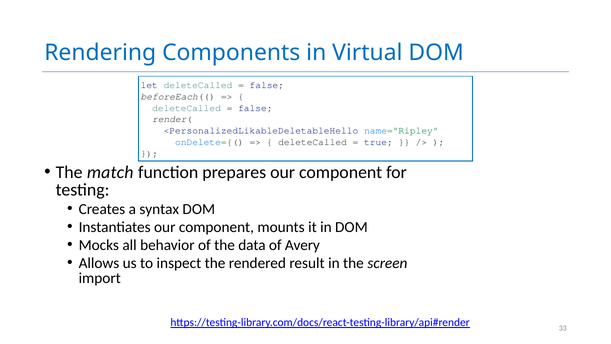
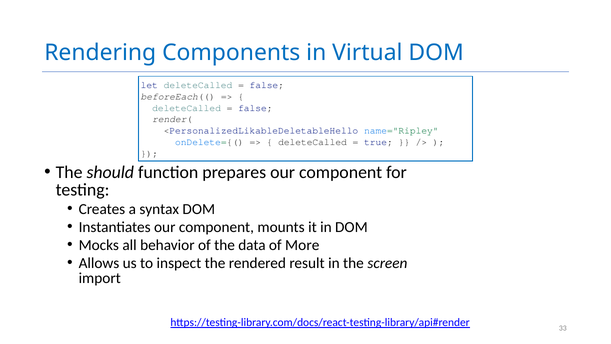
match: match -> should (110, 172)
Avery: Avery -> More (302, 245)
